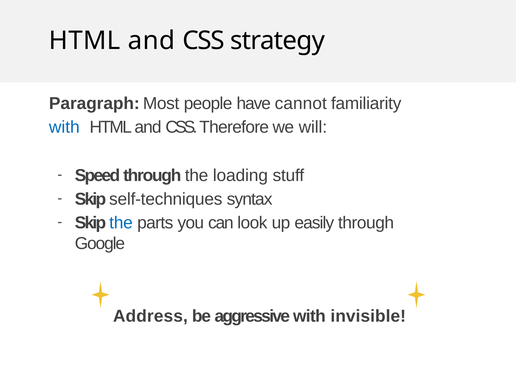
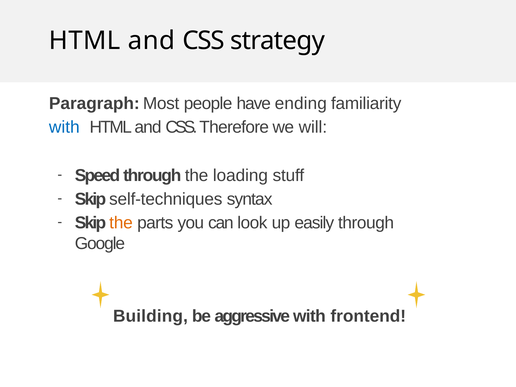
cannot: cannot -> ending (301, 104)
the colour: blue -> orange (121, 223)
Address: Address -> Building (150, 316)
invisible: invisible -> frontend (368, 316)
